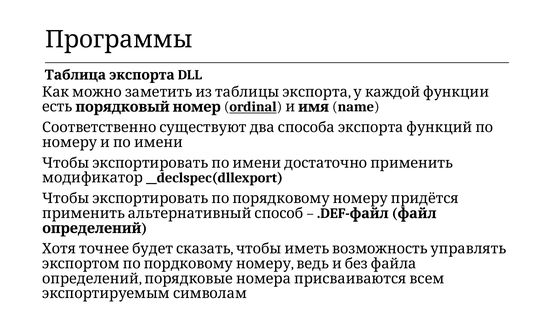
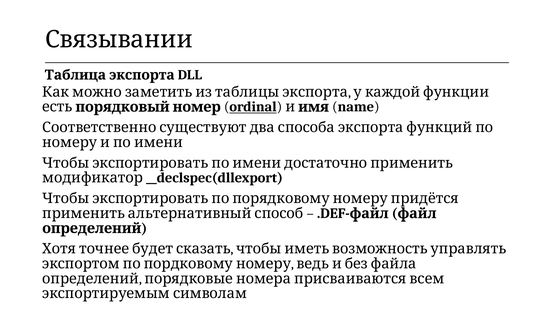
Программы: Программы -> Связывании (119, 40)
